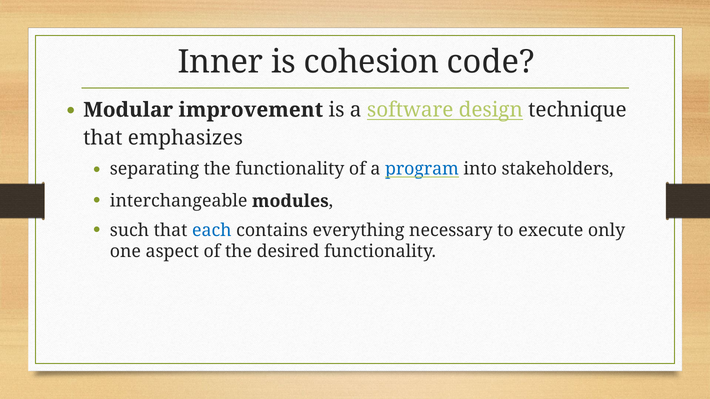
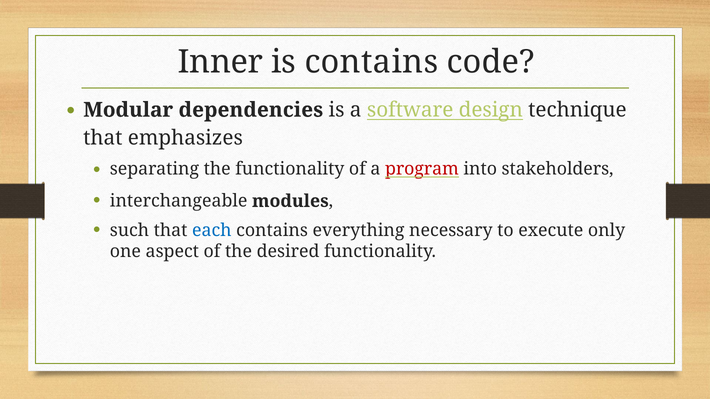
is cohesion: cohesion -> contains (371, 62)
improvement: improvement -> dependencies (251, 110)
program colour: blue -> red (422, 169)
